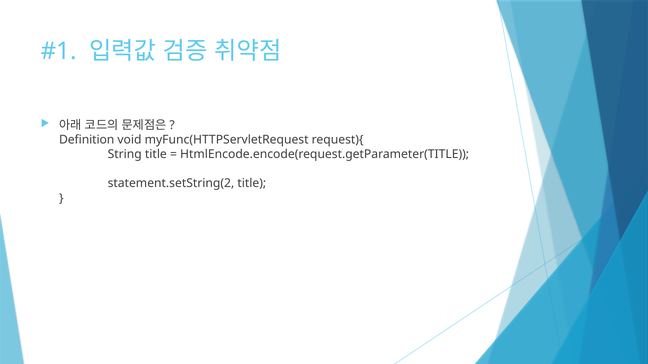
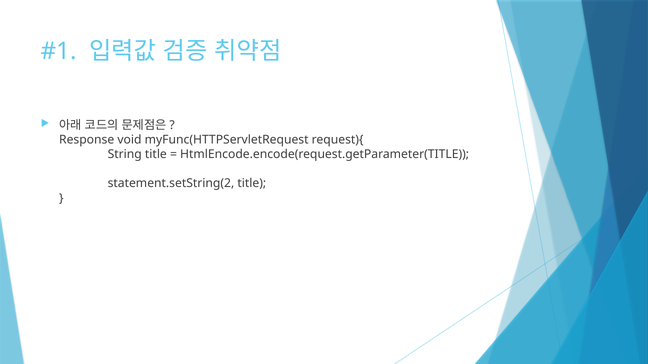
Definition: Definition -> Response (87, 140)
